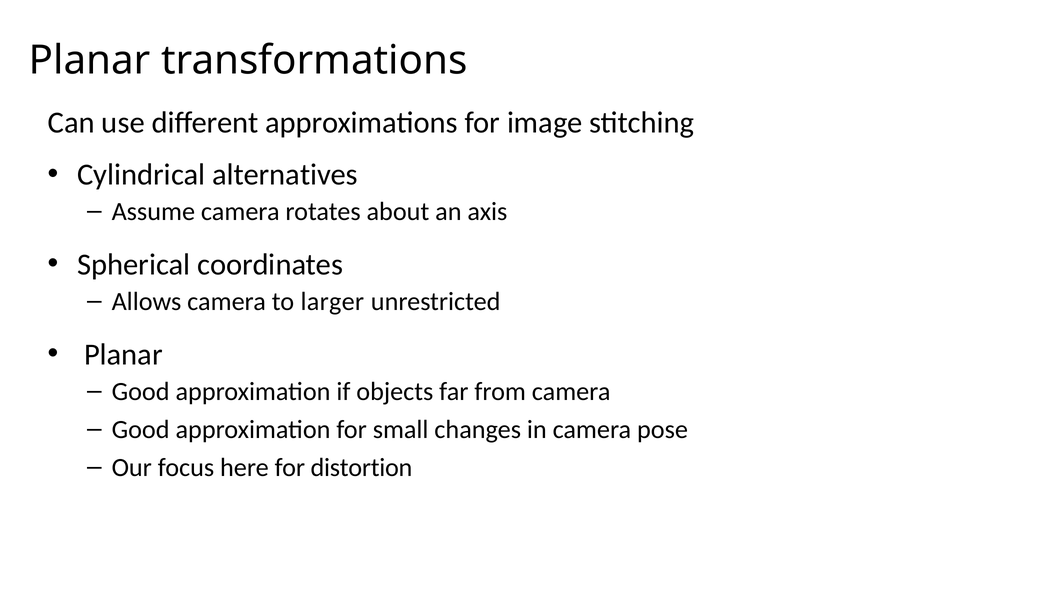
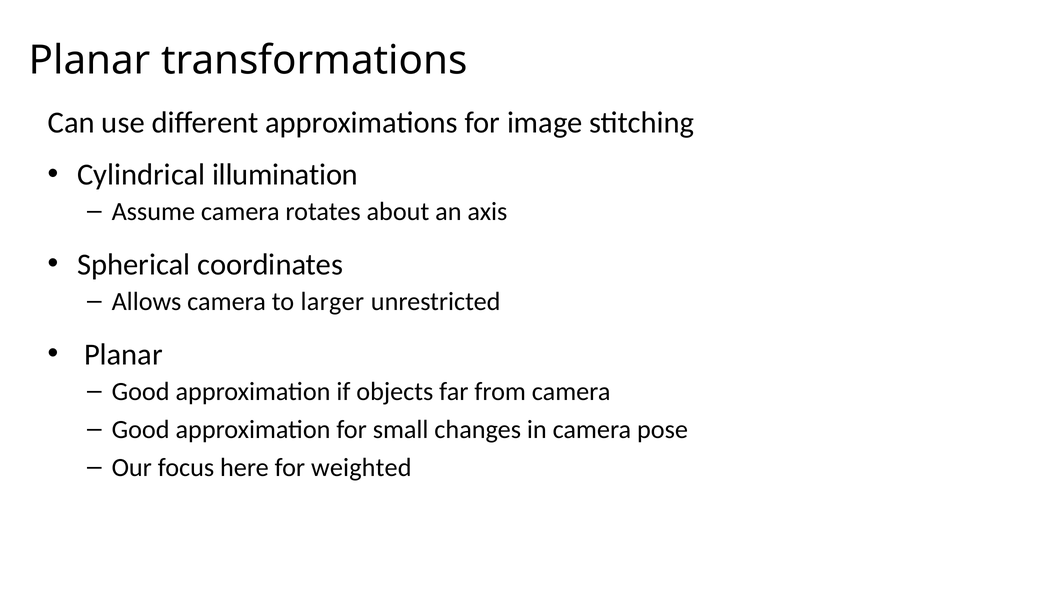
alternatives: alternatives -> illumination (285, 175)
distortion: distortion -> weighted (361, 468)
